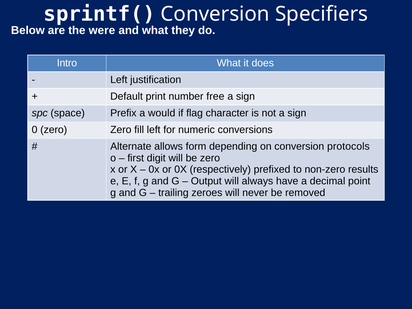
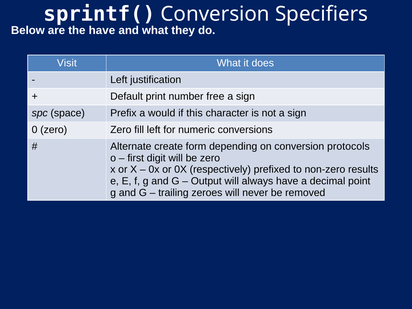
the were: were -> have (102, 30)
Intro: Intro -> Visit (67, 63)
flag: flag -> this (195, 113)
allows: allows -> create (169, 146)
